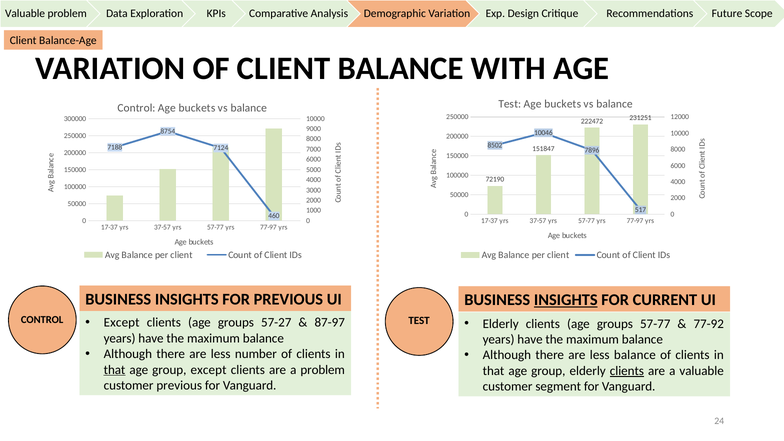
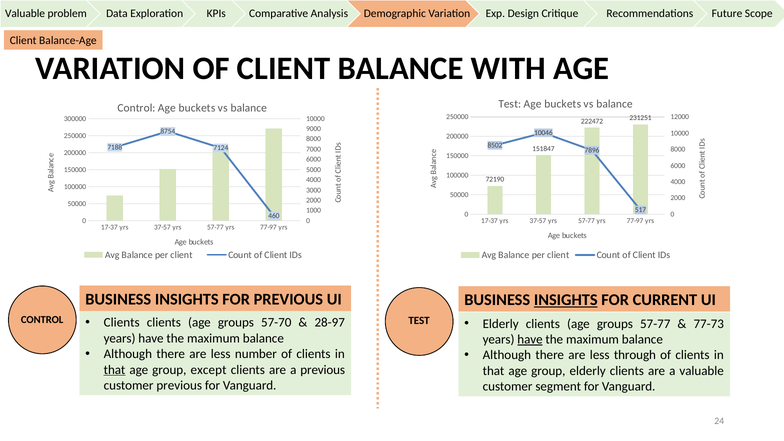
Except: Except -> Clients (122, 323)
57-27: 57-27 -> 57-70 (276, 323)
87-97: 87-97 -> 28-97 (330, 323)
77-92: 77-92 -> 77-73 (709, 324)
have underline: none -> present (530, 339)
less balance: balance -> through (635, 355)
a problem: problem -> previous (323, 370)
clients underline: present -> none (627, 371)
